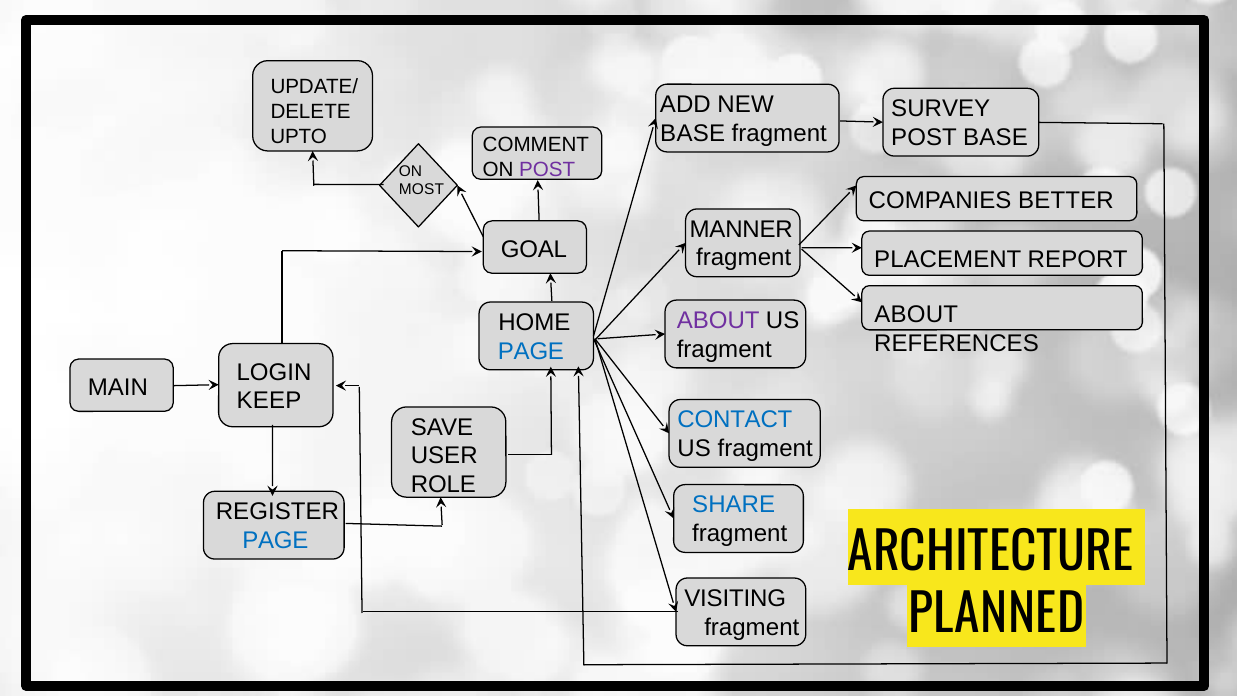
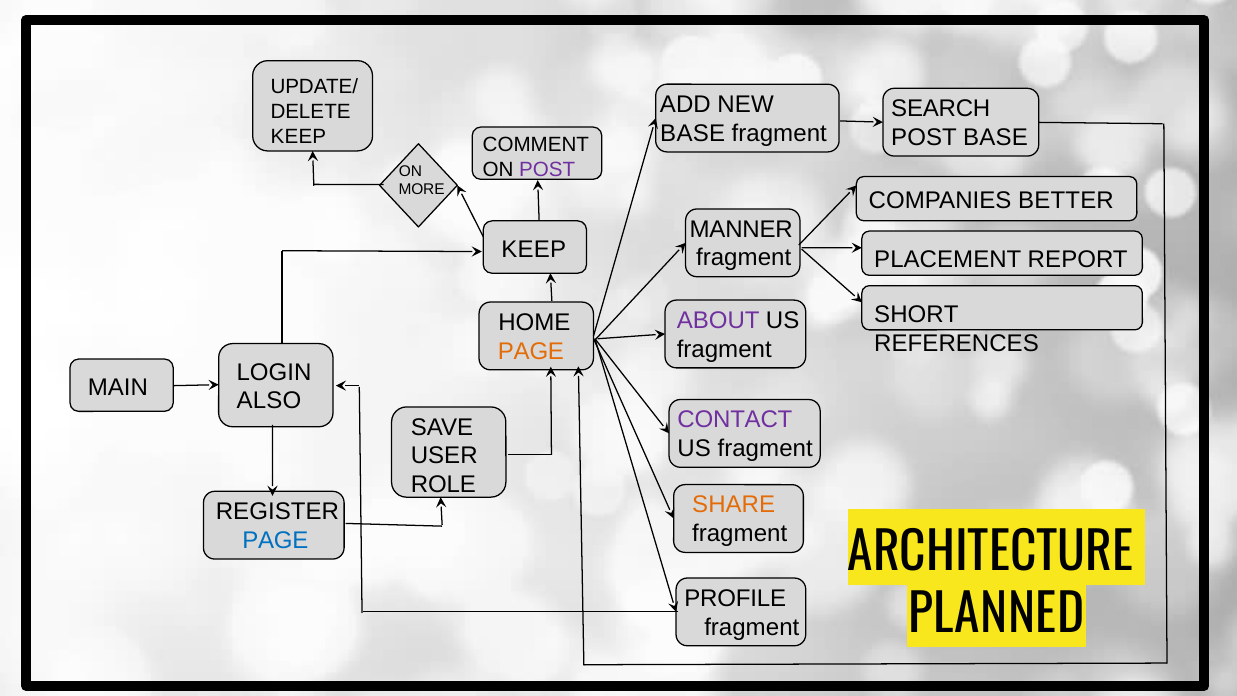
SURVEY: SURVEY -> SEARCH (941, 108)
UPTO: UPTO -> KEEP (298, 136)
MOST: MOST -> MORE (422, 190)
GOAL: GOAL -> KEEP (534, 249)
ABOUT: ABOUT -> SHORT (916, 314)
PAGE colour: blue -> orange (531, 351)
KEEP: KEEP -> ALSO (269, 401)
CONTACT colour: blue -> purple (735, 420)
SHARE colour: blue -> orange (734, 505)
VISITING: VISITING -> PROFILE (735, 598)
